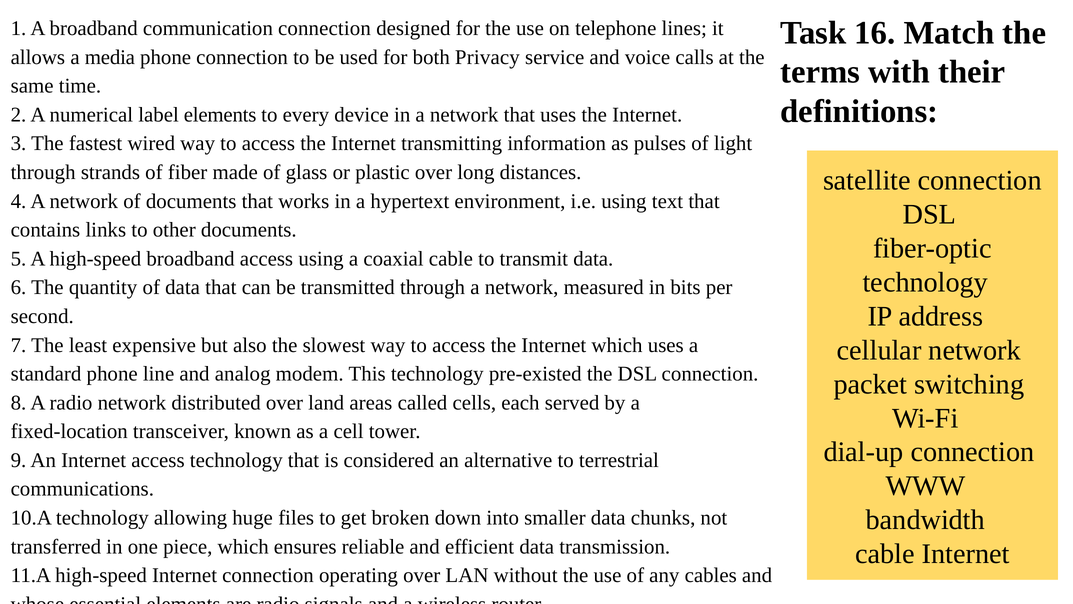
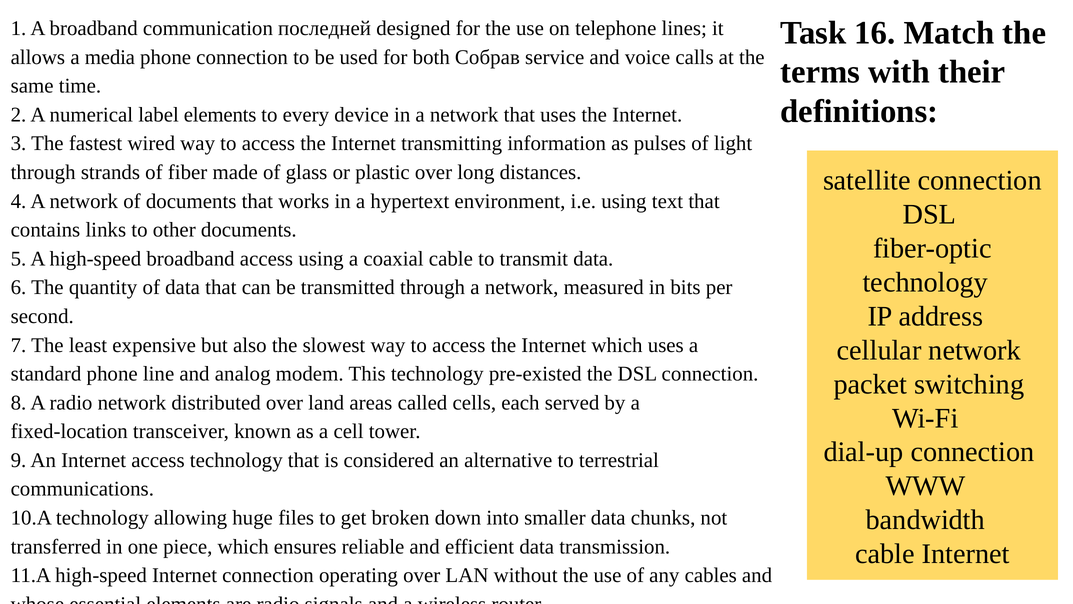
communication connection: connection -> последней (325, 28)
Privacy: Privacy -> Собрав (487, 57)
